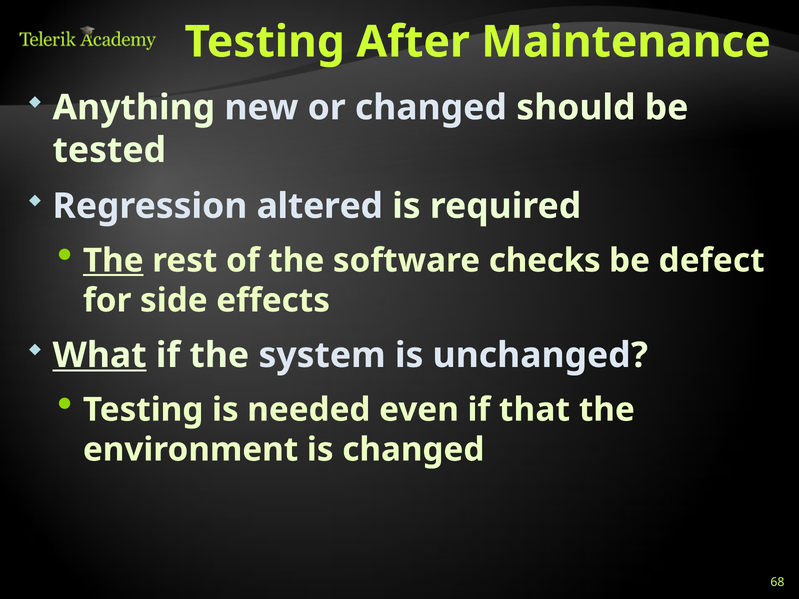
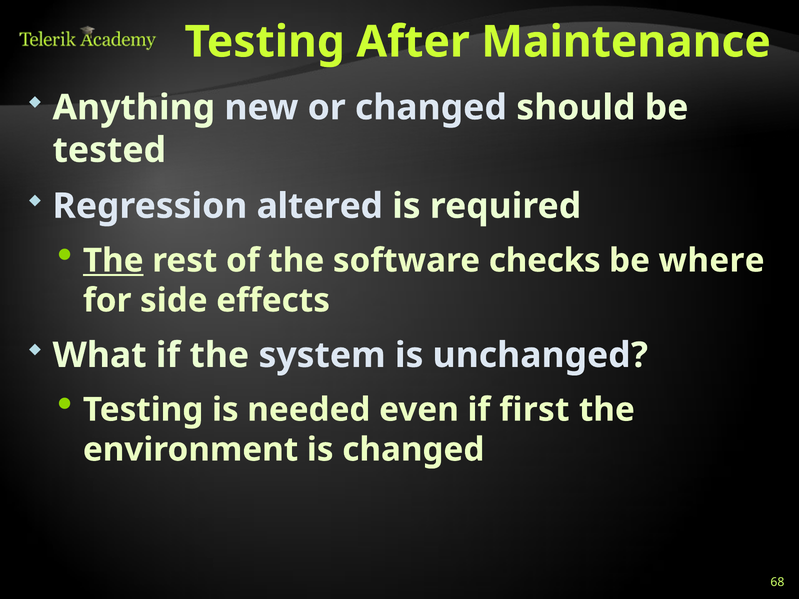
defect: defect -> where (712, 261)
What underline: present -> none (100, 355)
that: that -> first (534, 410)
